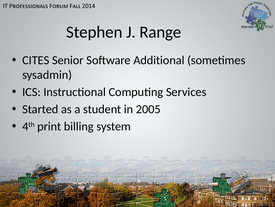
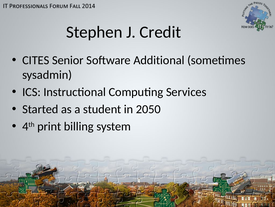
Range: Range -> Credit (160, 32)
2005: 2005 -> 2050 (148, 109)
